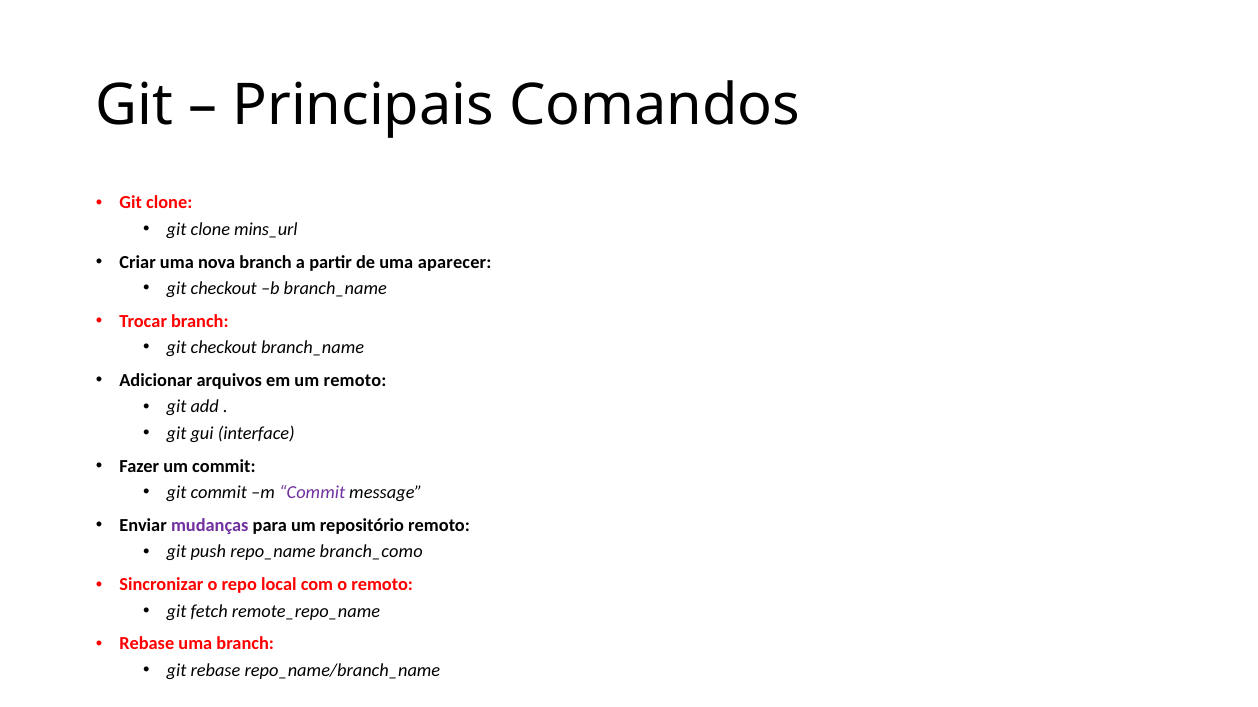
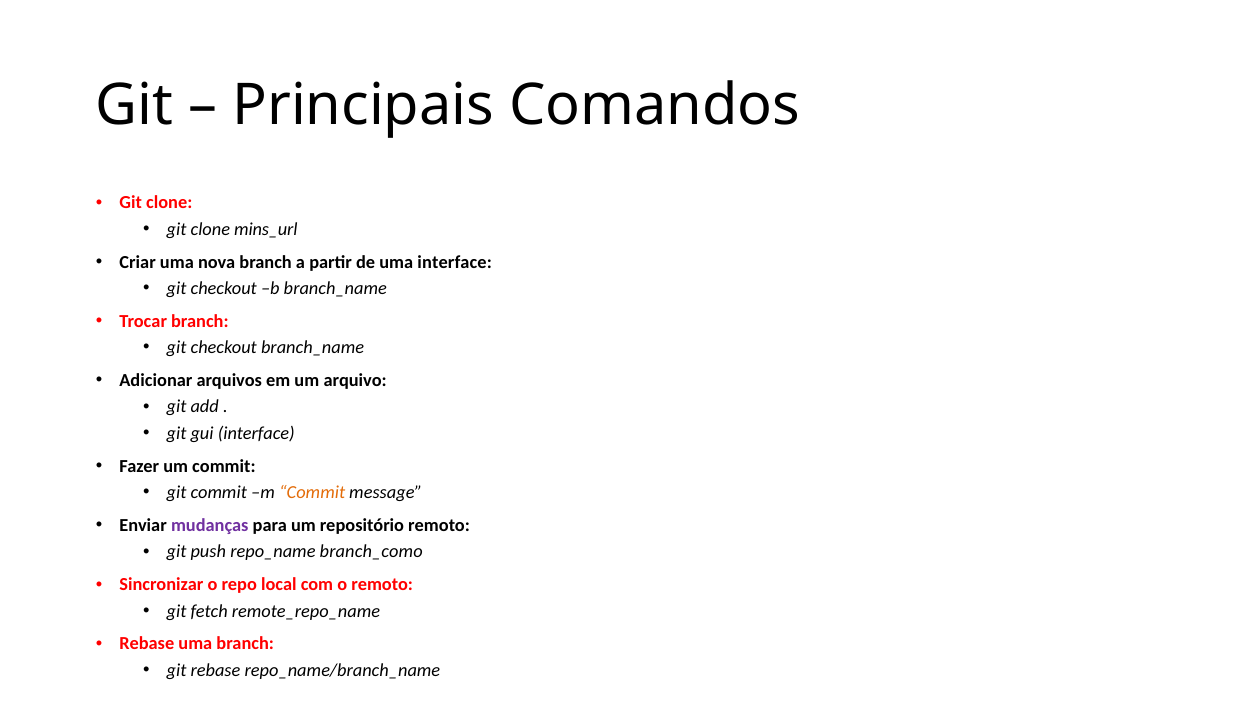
uma aparecer: aparecer -> interface (455, 262)
um remoto: remoto -> arquivo (355, 381)
Commit colour: purple -> orange (312, 493)
